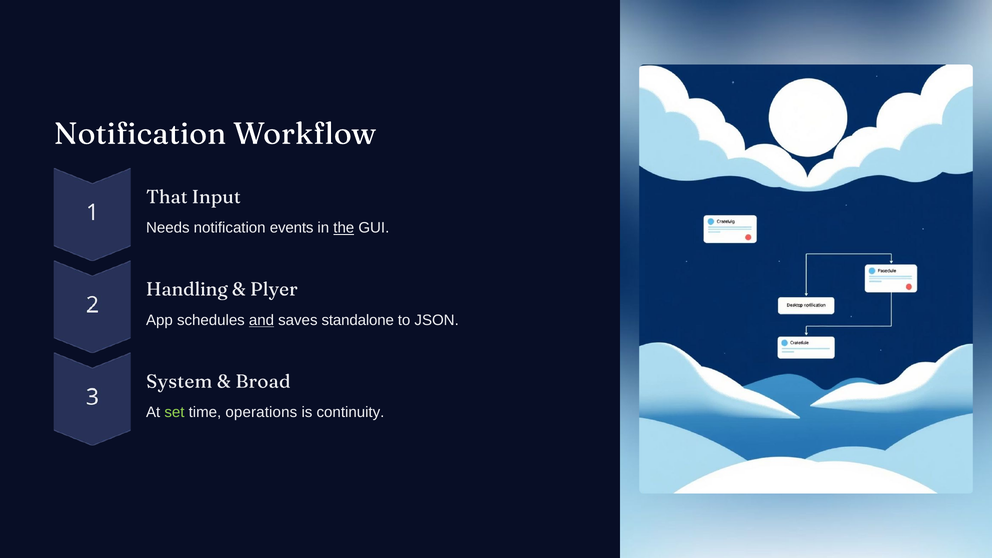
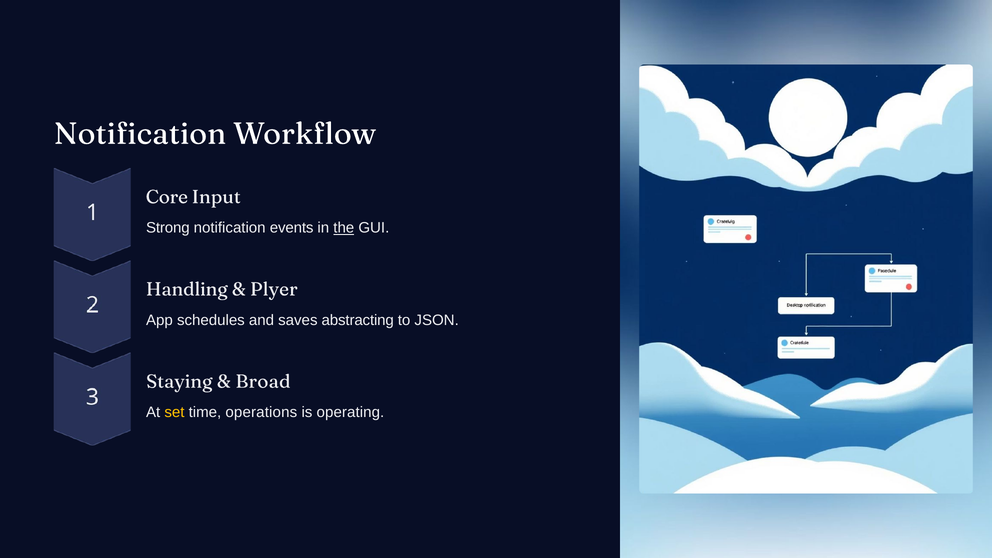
That: That -> Core (167, 197)
Needs: Needs -> Strong (168, 228)
and underline: present -> none (262, 320)
standalone: standalone -> abstracting (358, 320)
System: System -> Staying (179, 381)
set colour: light green -> yellow (174, 413)
continuity: continuity -> operating (350, 413)
